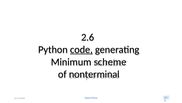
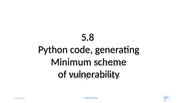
2.6: 2.6 -> 5.8 (88, 37)
code underline: present -> none (81, 49)
nonterminal: nonterminal -> vulnerability (94, 74)
